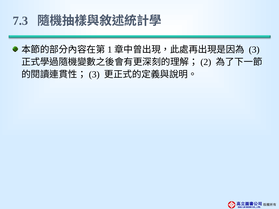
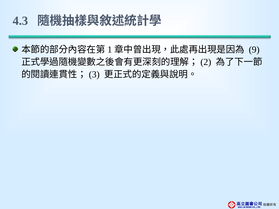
7.3: 7.3 -> 4.3 (20, 21)
3: 3 -> 9 (254, 50)
